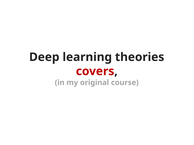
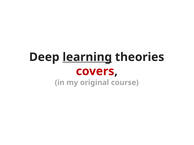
learning underline: none -> present (87, 57)
